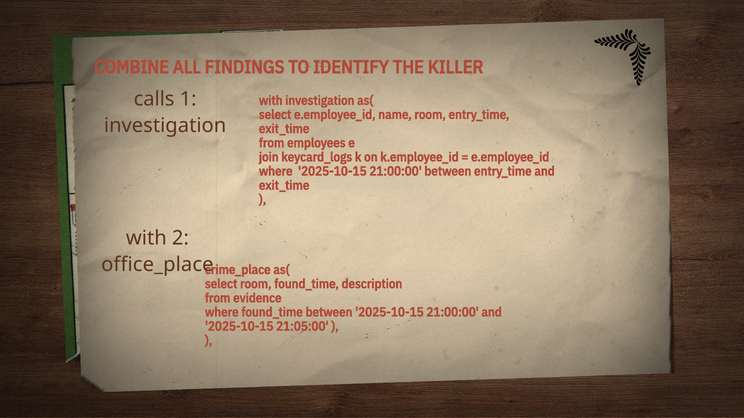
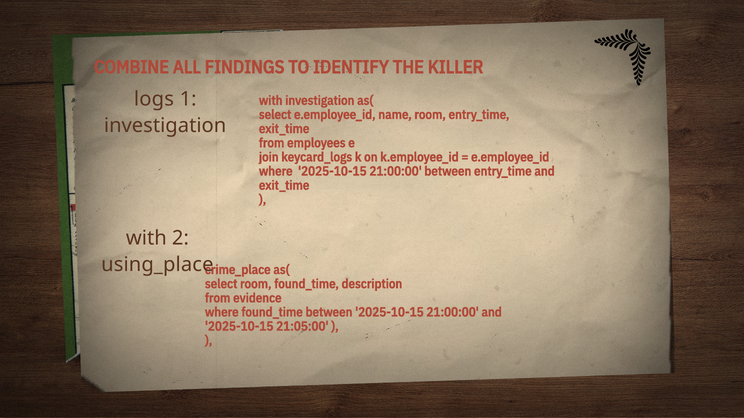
calls: calls -> logs (154, 99)
office_place: office_place -> using_place (157, 265)
